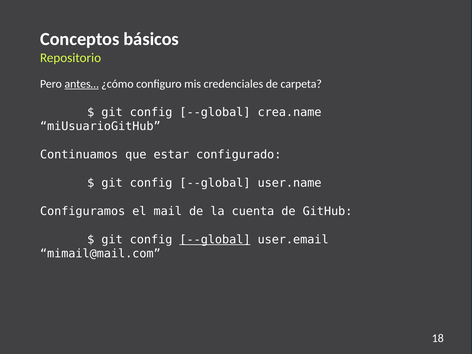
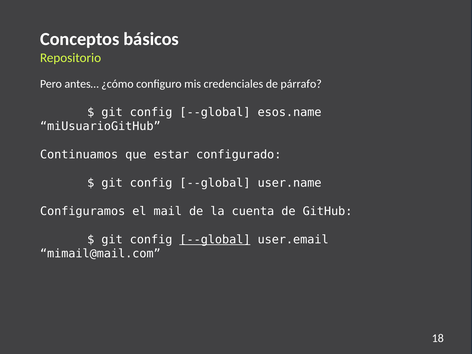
antes… underline: present -> none (82, 84)
carpeta: carpeta -> párrafo (301, 84)
crea.name: crea.name -> esos.name (290, 112)
